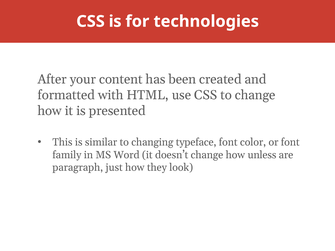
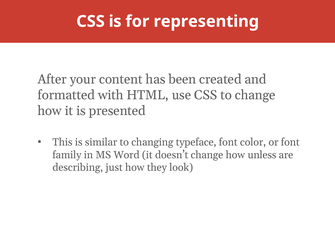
technologies: technologies -> representing (206, 21)
paragraph: paragraph -> describing (78, 168)
